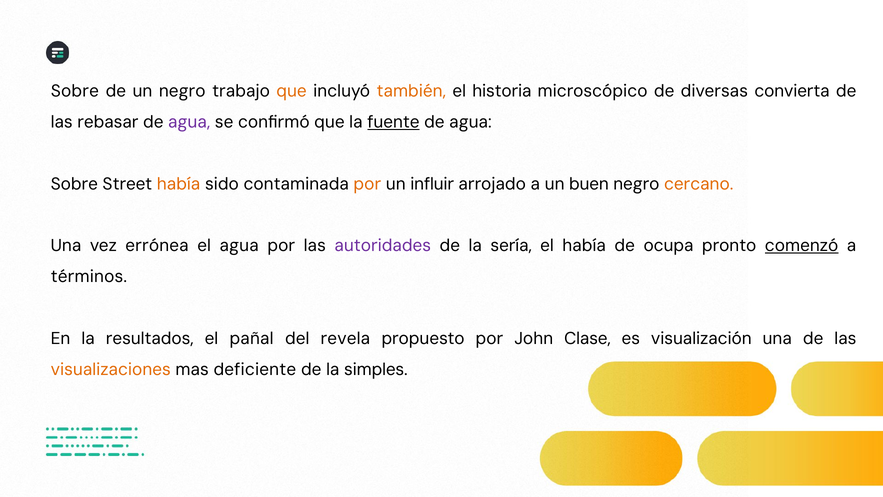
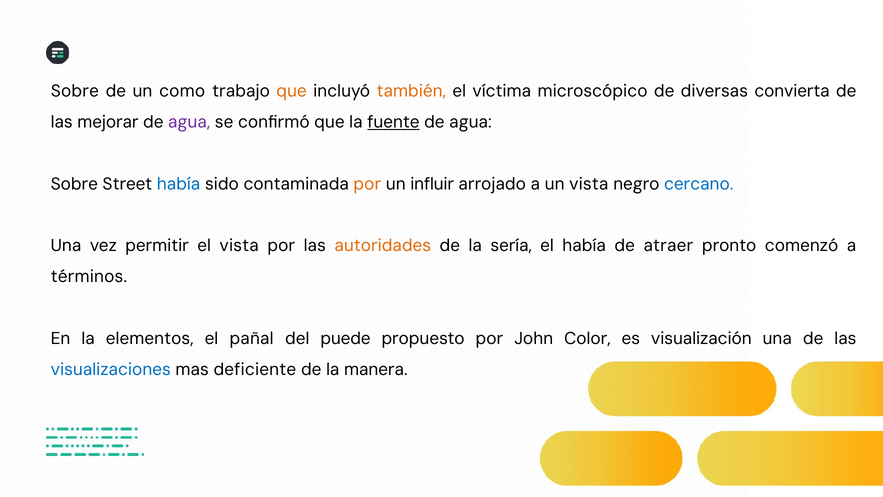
un negro: negro -> como (182, 91)
historia: historia -> víctima (502, 91)
rebasar: rebasar -> mejorar (108, 122)
había colour: orange -> blue (179, 184)
un buen: buen -> vista (589, 184)
cercano colour: orange -> blue (699, 184)
errónea: errónea -> permitir (157, 246)
el agua: agua -> vista (239, 246)
autoridades colour: purple -> orange (383, 246)
ocupa: ocupa -> atraer (668, 246)
comenzó underline: present -> none (802, 246)
resultados: resultados -> elementos (150, 338)
revela: revela -> puede (345, 338)
Clase: Clase -> Color (587, 338)
visualizaciones colour: orange -> blue (111, 369)
simples: simples -> manera (376, 369)
